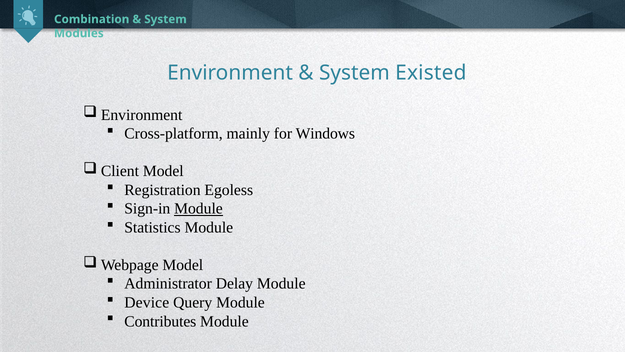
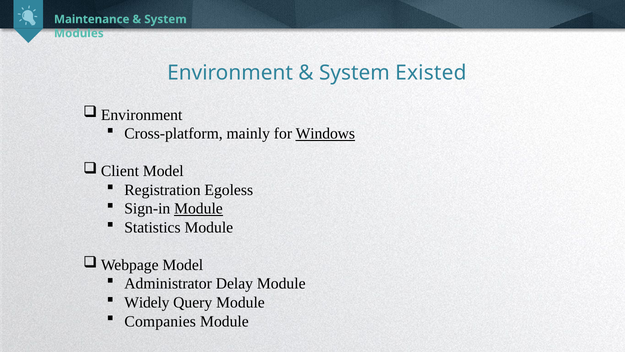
Combination: Combination -> Maintenance (92, 19)
Windows underline: none -> present (325, 133)
Device: Device -> Widely (147, 302)
Contributes: Contributes -> Companies (160, 321)
